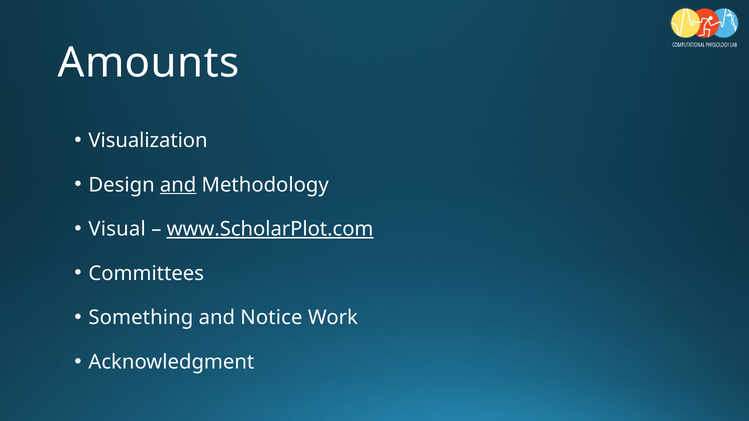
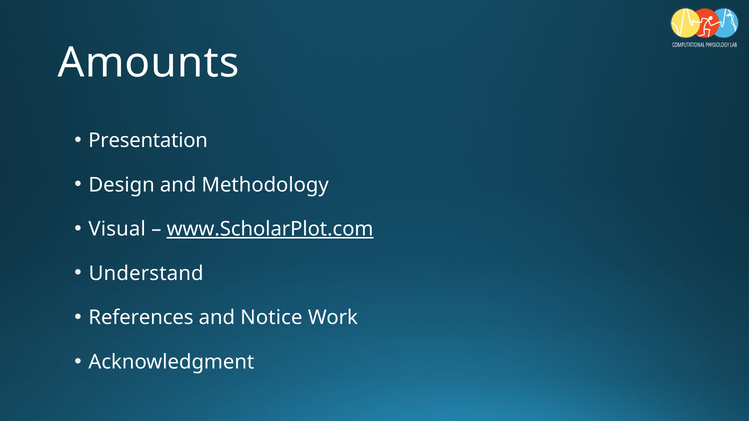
Visualization: Visualization -> Presentation (148, 141)
and underline: present -> none (178, 185)
Committees: Committees -> Understand (146, 274)
Something: Something -> References (141, 318)
